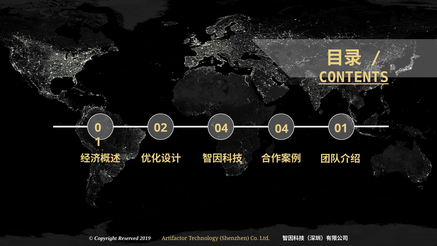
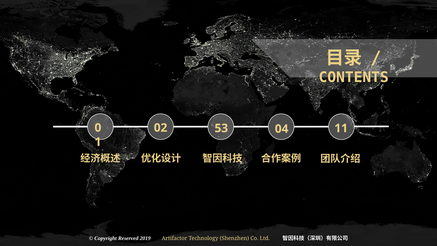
CONTENTS underline: present -> none (354, 77)
02 04: 04 -> 53 (221, 128)
01: 01 -> 11 (341, 128)
